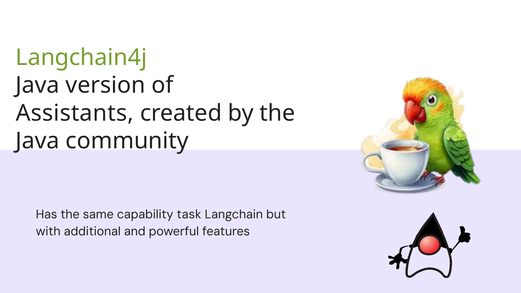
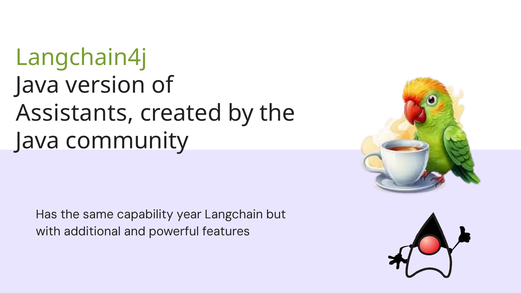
task: task -> year (189, 214)
